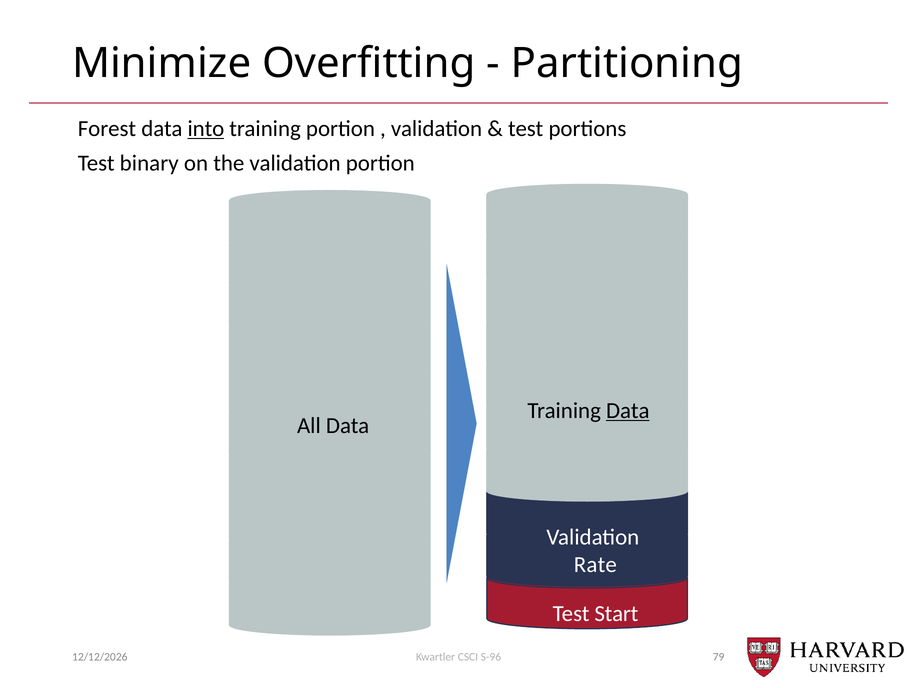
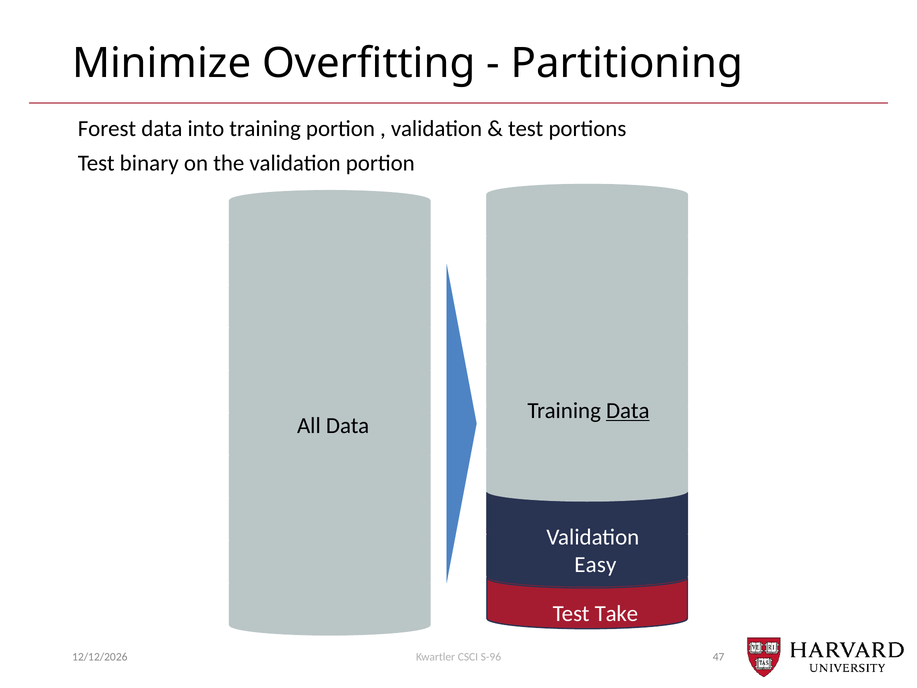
into underline: present -> none (206, 129)
Rate: Rate -> Easy (595, 565)
Start: Start -> Take (616, 613)
79: 79 -> 47 (719, 656)
